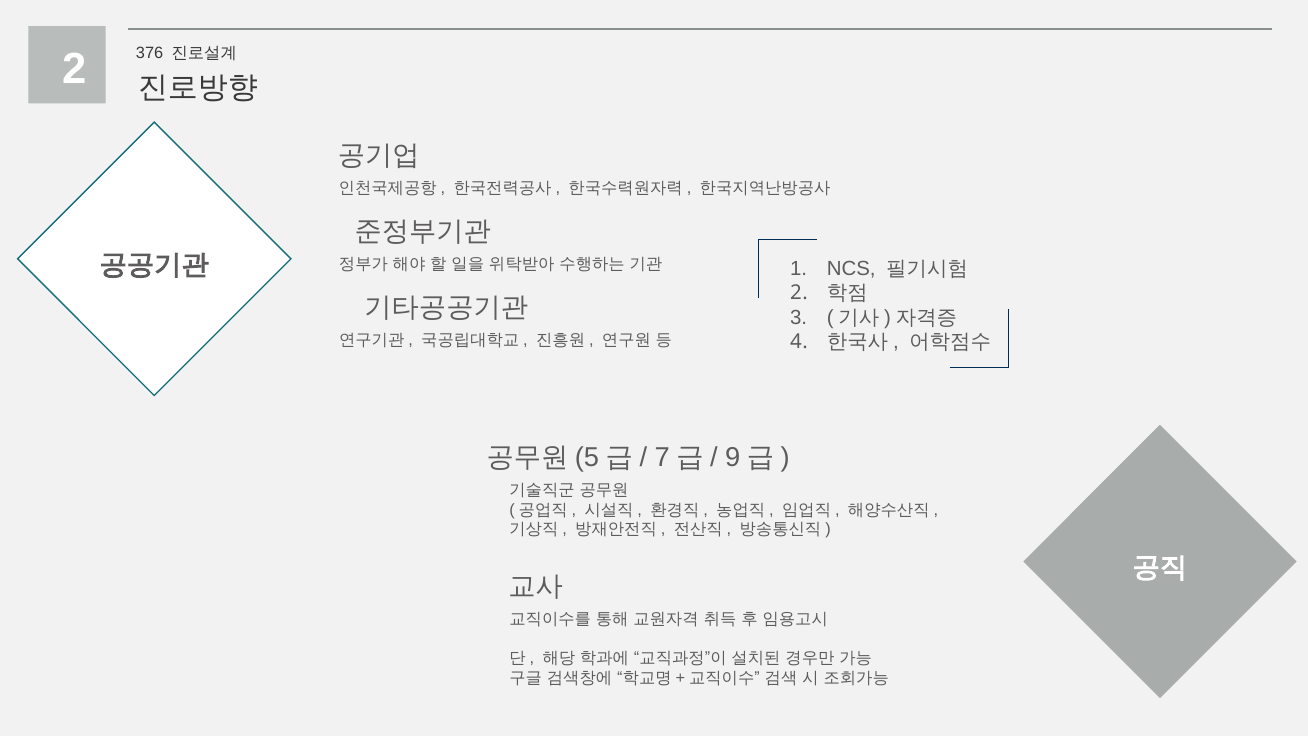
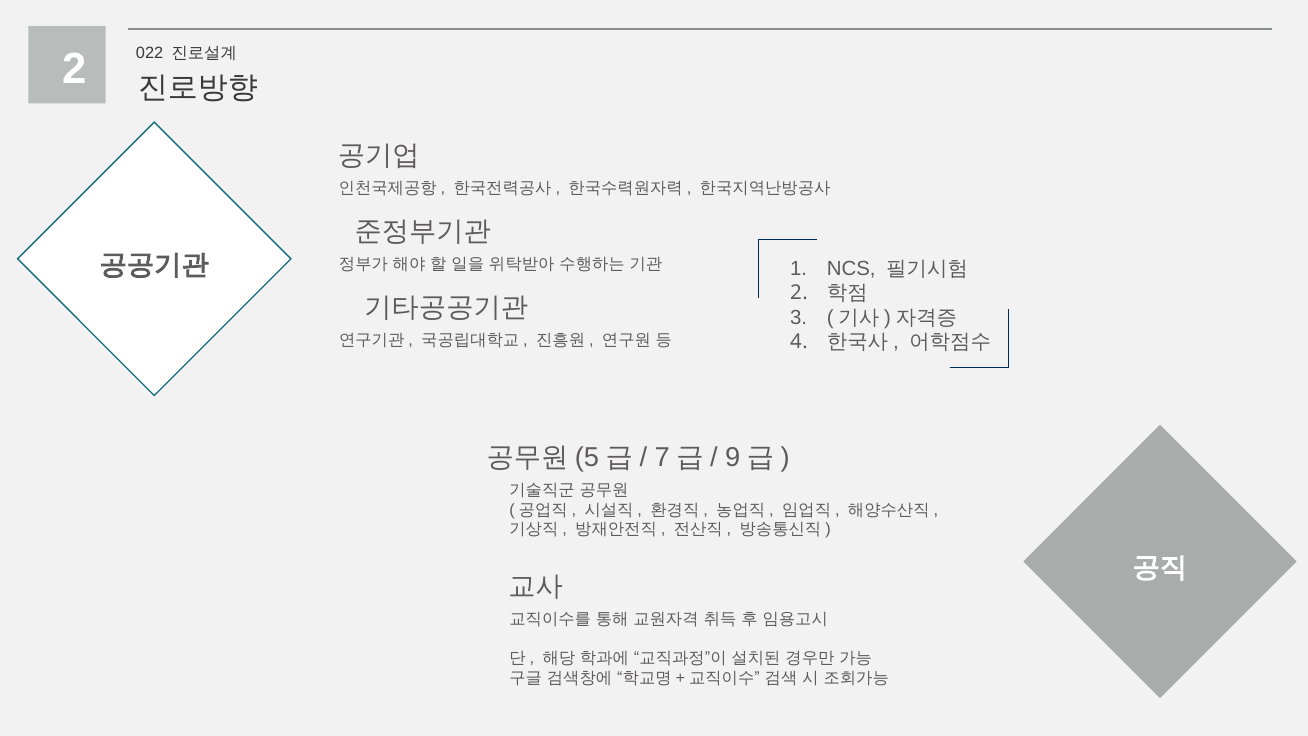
376: 376 -> 022 (150, 53)
